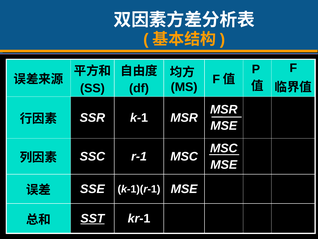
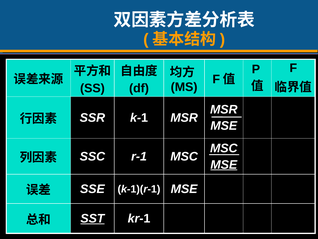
MSE underline: none -> present (224, 164)
